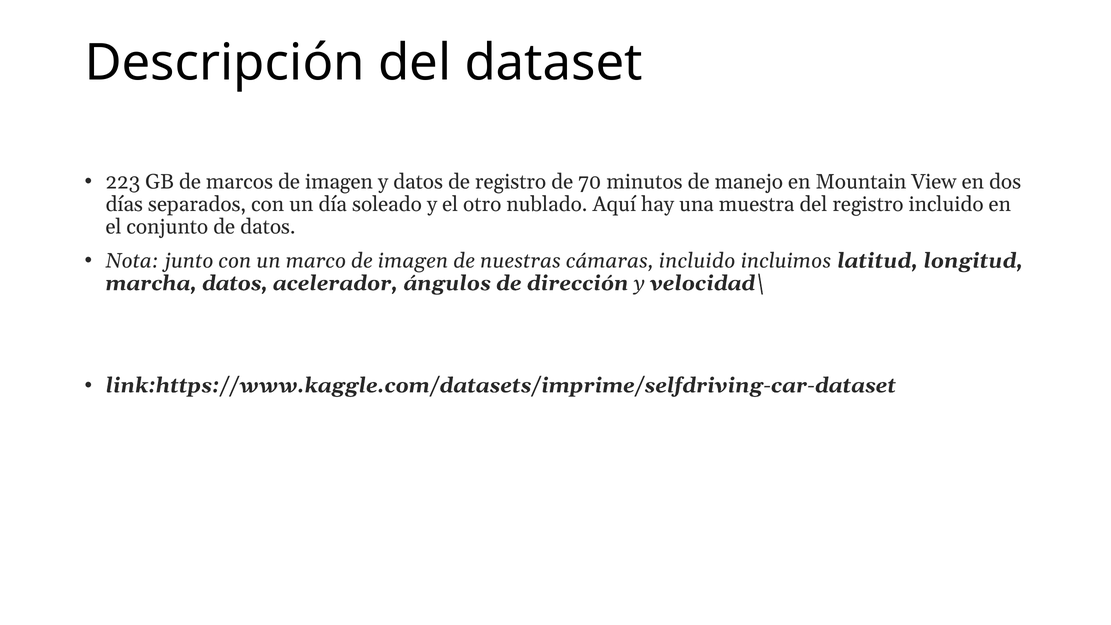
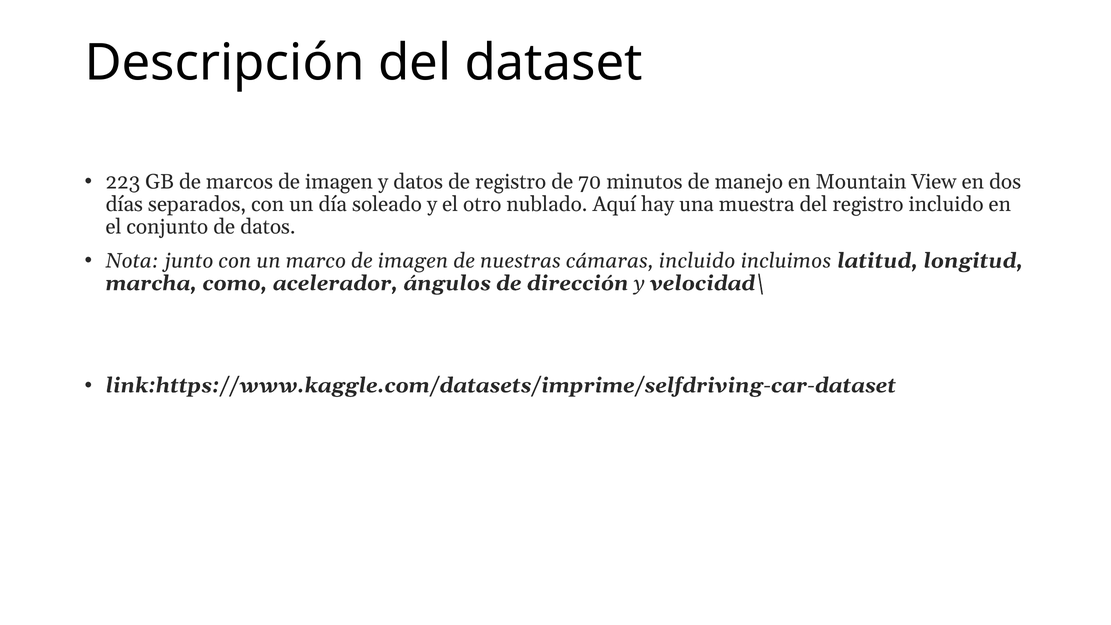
marcha datos: datos -> como (235, 283)
